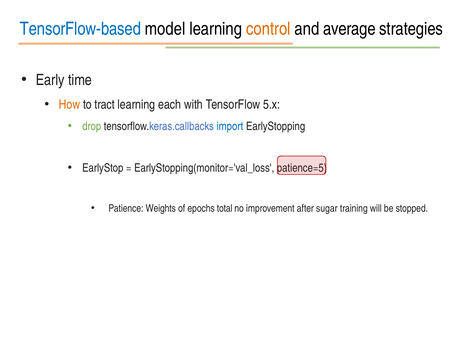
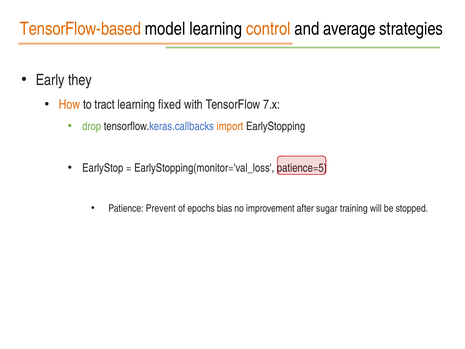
TensorFlow-based colour: blue -> orange (80, 29)
time: time -> they (80, 80)
each: each -> fixed (170, 104)
5.x: 5.x -> 7.x (272, 104)
import colour: blue -> orange (230, 126)
Weights: Weights -> Prevent (161, 208)
total: total -> bias (225, 208)
